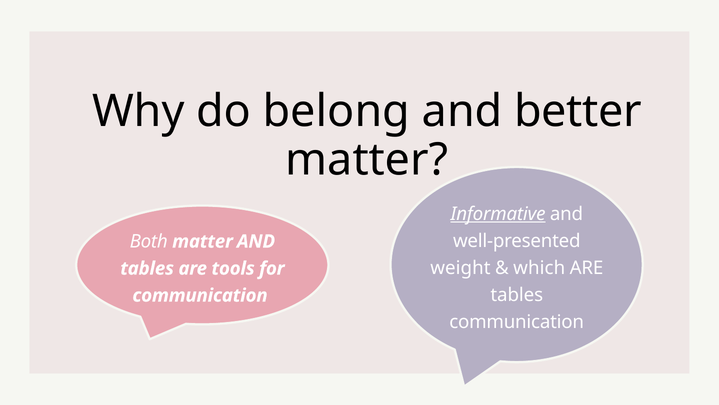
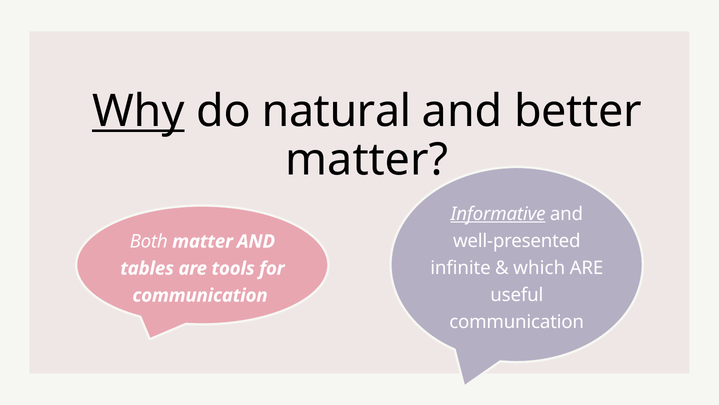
Why underline: none -> present (138, 111)
belong: belong -> natural (337, 111)
weight: weight -> infinite (461, 268)
tables: tables -> useful (517, 295)
